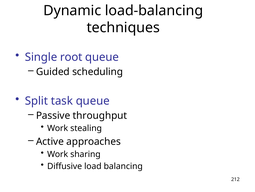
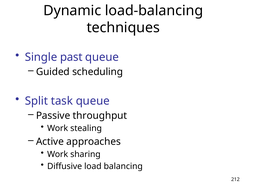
root: root -> past (71, 57)
